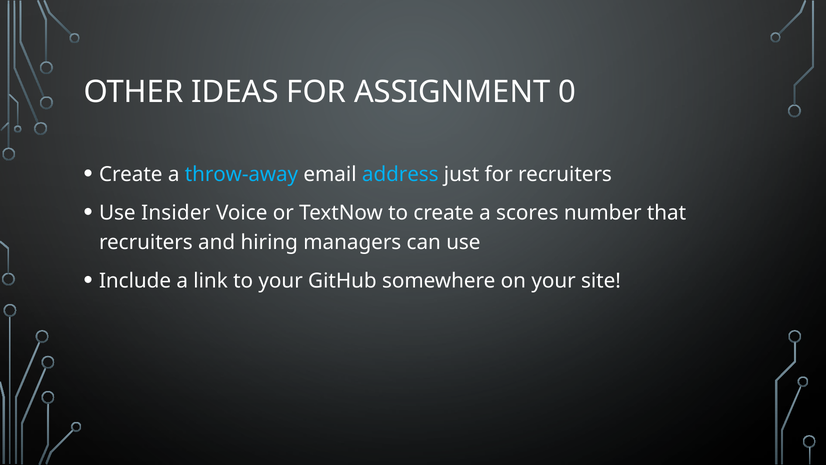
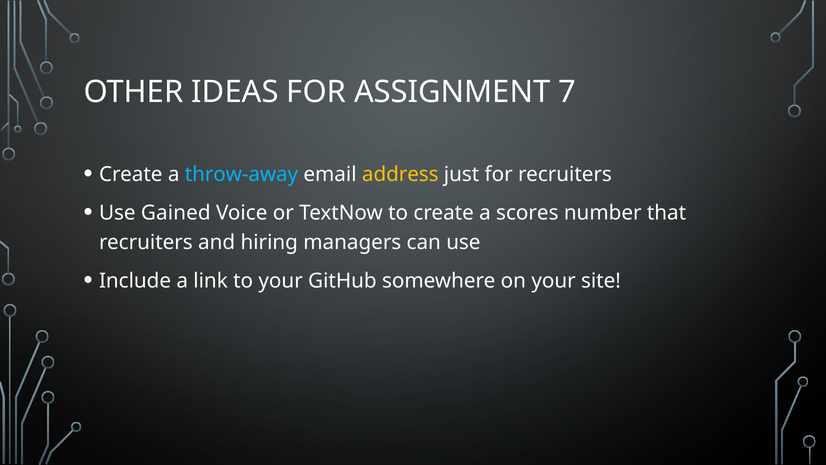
0: 0 -> 7 (567, 92)
address colour: light blue -> yellow (400, 174)
Insider: Insider -> Gained (176, 213)
